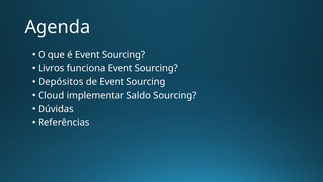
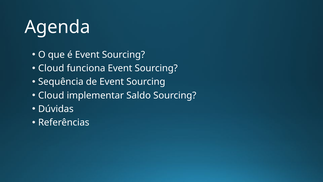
Livros: Livros -> Cloud (51, 68)
Depósitos: Depósitos -> Sequência (61, 82)
